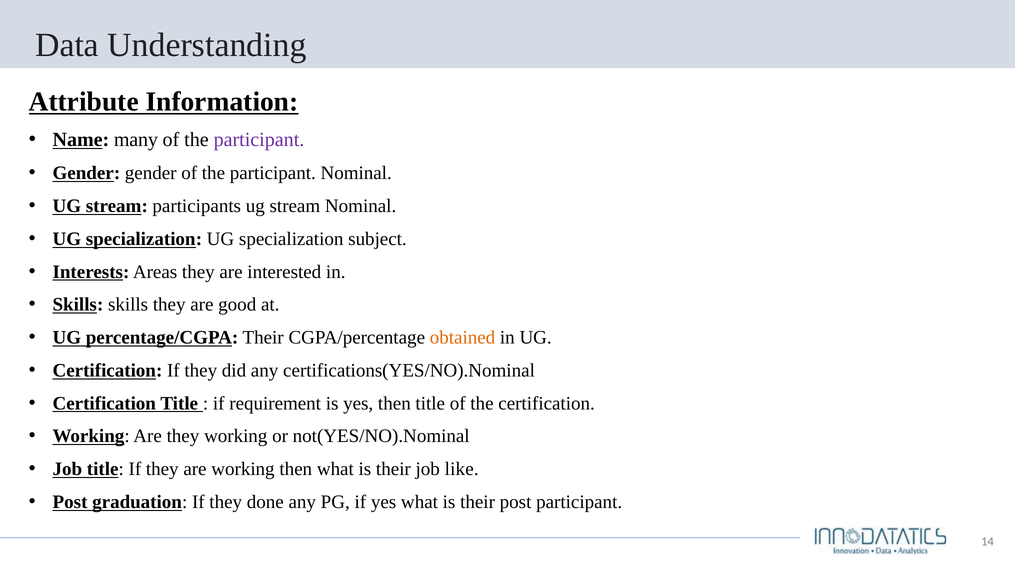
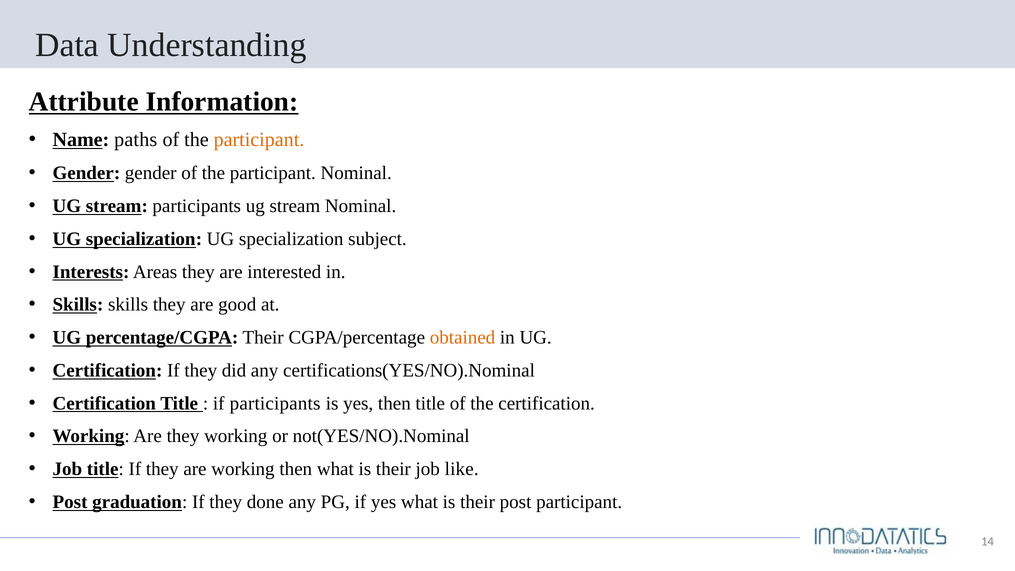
many: many -> paths (136, 140)
participant colour: purple -> orange (259, 140)
if requirement: requirement -> participants (275, 403)
